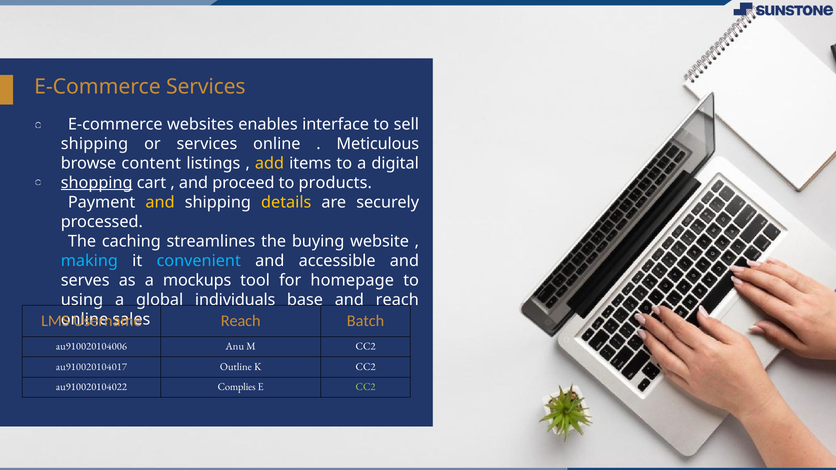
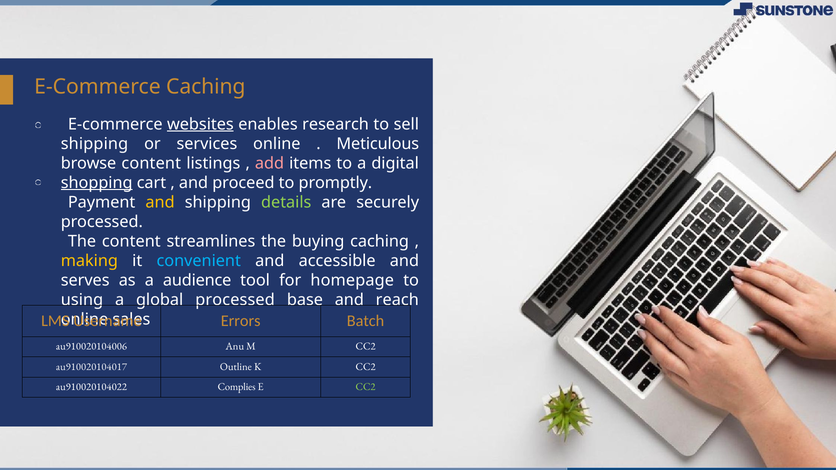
E-Commerce Services: Services -> Caching (206, 87)
websites underline: none -> present (200, 124)
interface: interface -> research (336, 124)
add colour: yellow -> pink (270, 163)
products: products -> promptly (335, 183)
details colour: yellow -> light green (286, 202)
The caching: caching -> content (131, 241)
buying website: website -> caching (380, 241)
making colour: light blue -> yellow (89, 261)
mockups: mockups -> audience (197, 280)
global individuals: individuals -> processed (235, 300)
Reach: Reach -> Errors (241, 321)
